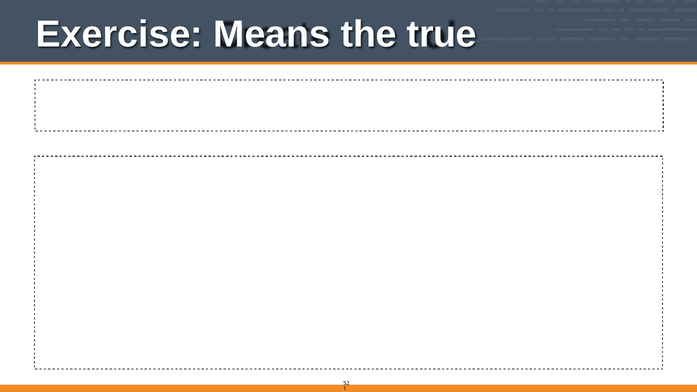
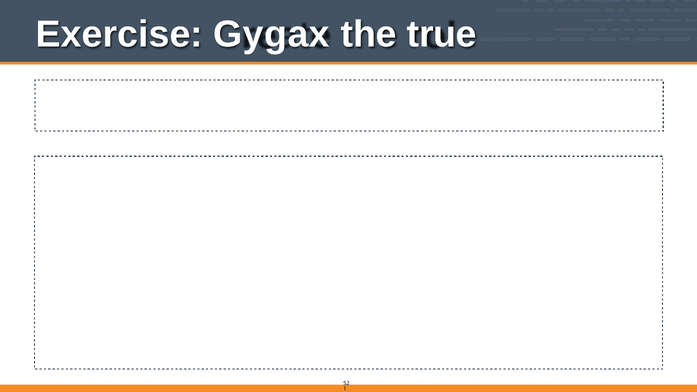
Means: Means -> Gygax (272, 34)
